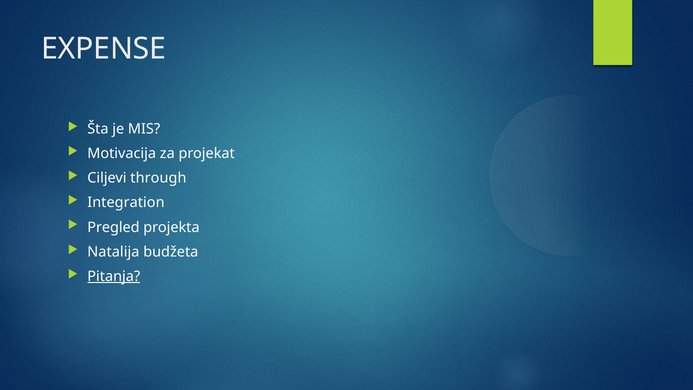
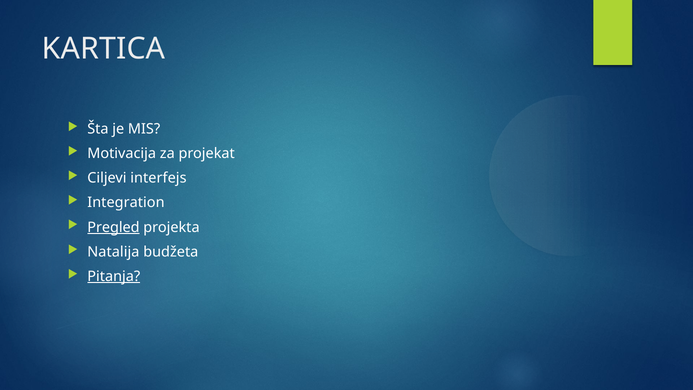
EXPENSE: EXPENSE -> KARTICA (103, 49)
through: through -> interfejs (158, 178)
Pregled underline: none -> present (113, 227)
